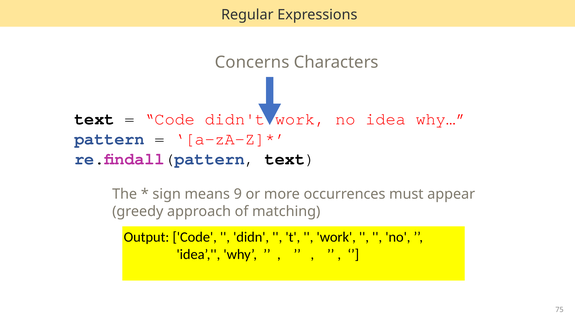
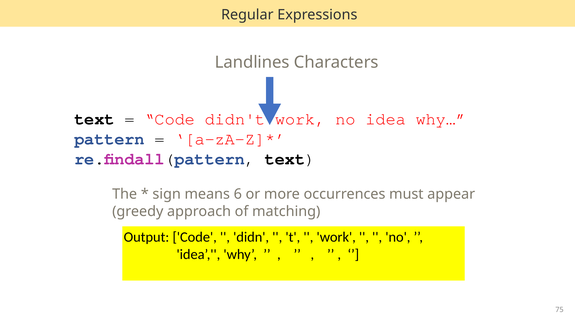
Concerns: Concerns -> Landlines (252, 62)
9: 9 -> 6 (238, 194)
